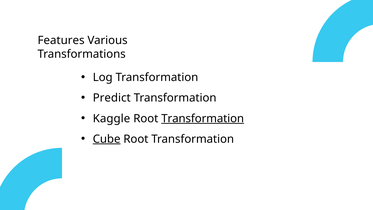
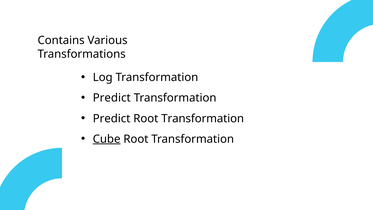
Features: Features -> Contains (61, 40)
Kaggle: Kaggle -> Predict (112, 118)
Transformation underline: present -> none (203, 118)
